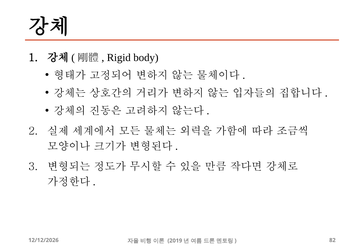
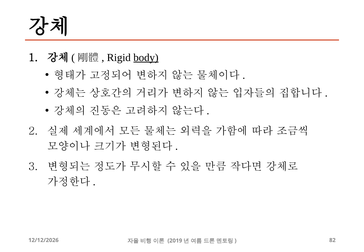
body underline: none -> present (146, 58)
